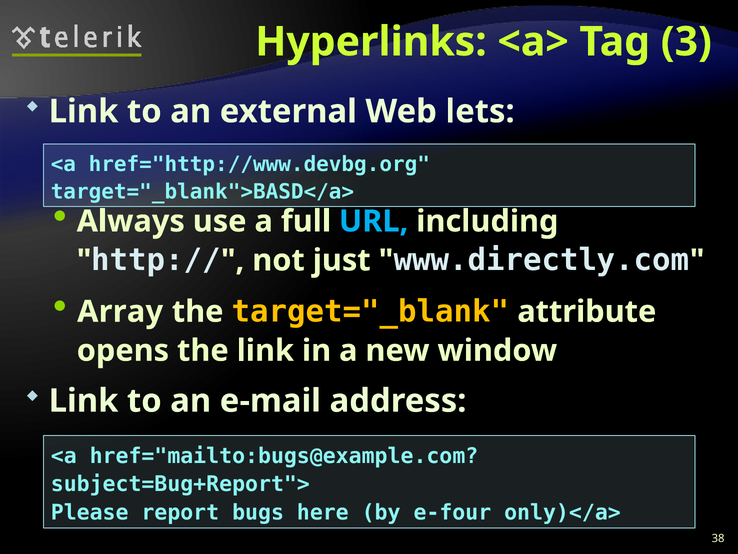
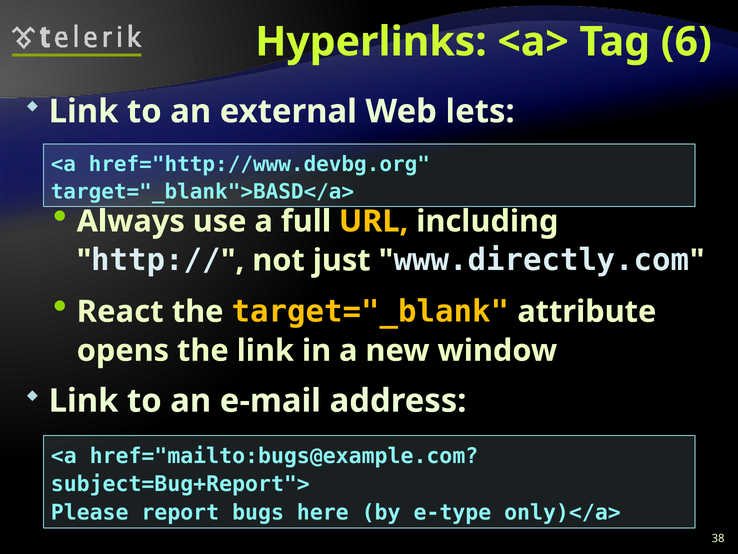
3: 3 -> 6 (686, 42)
URL colour: light blue -> yellow (374, 221)
Array: Array -> React (120, 311)
e-four: e-four -> e-type (452, 512)
